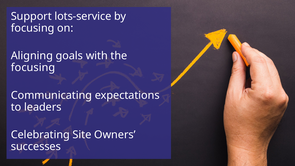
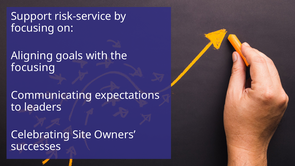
lots-service: lots-service -> risk-service (83, 16)
